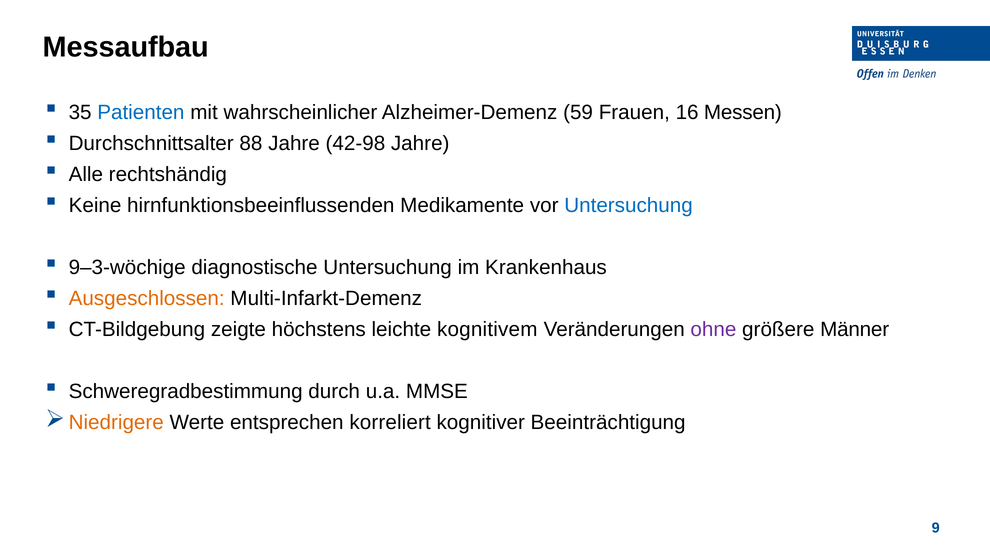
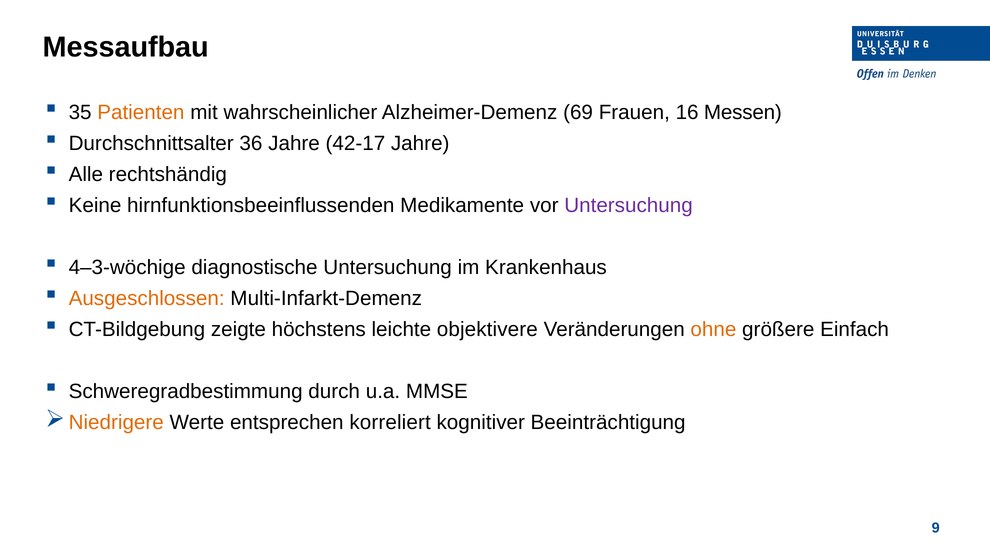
Patienten colour: blue -> orange (141, 113)
59: 59 -> 69 (578, 113)
88: 88 -> 36 (251, 144)
42-98: 42-98 -> 42-17 (355, 144)
Untersuchung colour: blue -> purple (629, 206)
9–3-wöchige: 9–3-wöchige -> 4–3-wöchige (127, 268)
kognitivem: kognitivem -> objektivere (487, 330)
ohne colour: purple -> orange (713, 330)
Männer: Männer -> Einfach (855, 330)
